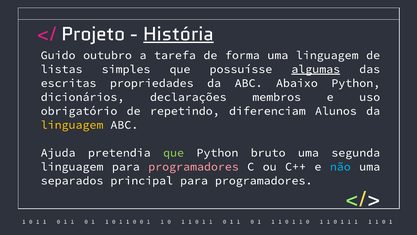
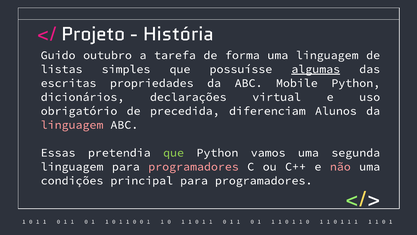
História underline: present -> none (178, 34)
Abaixo: Abaixo -> Mobile (297, 83)
membros: membros -> virtual (277, 97)
repetindo: repetindo -> precedida (185, 111)
linguagem colour: yellow -> pink (72, 125)
Ajuda: Ajuda -> Essas (58, 152)
bruto: bruto -> vamos (268, 152)
não colour: light blue -> pink (340, 166)
separados: separados -> condições (72, 180)
